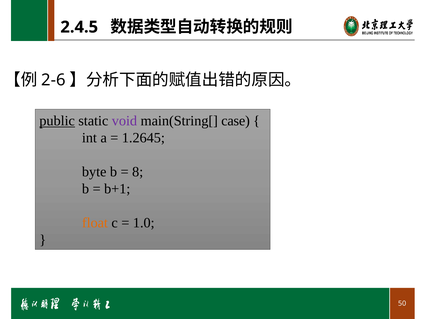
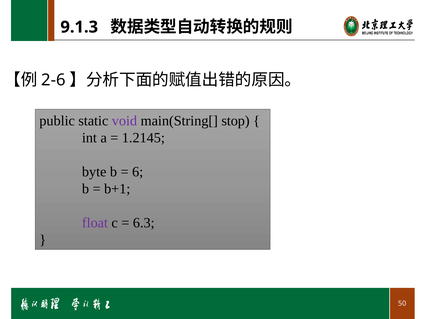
2.4.5: 2.4.5 -> 9.1.3 (79, 27)
public underline: present -> none (57, 121)
case: case -> stop (236, 121)
1.2645: 1.2645 -> 1.2145 (143, 138)
8: 8 -> 6 (138, 172)
float colour: orange -> purple (95, 223)
1.0: 1.0 -> 6.3 (144, 223)
